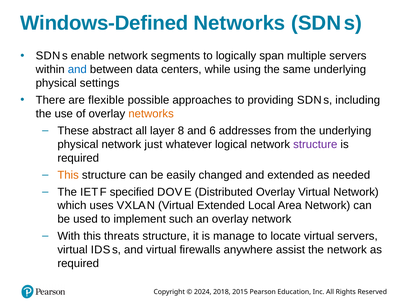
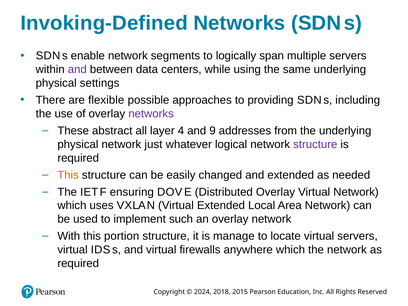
Windows-Defined: Windows-Defined -> Invoking-Defined (104, 23)
and colour: blue -> purple (77, 70)
networks colour: orange -> purple (151, 114)
8: 8 -> 4 (181, 131)
6: 6 -> 9 (213, 131)
specified: specified -> ensuring (132, 192)
threats: threats -> portion (122, 236)
anywhere assist: assist -> which (290, 250)
